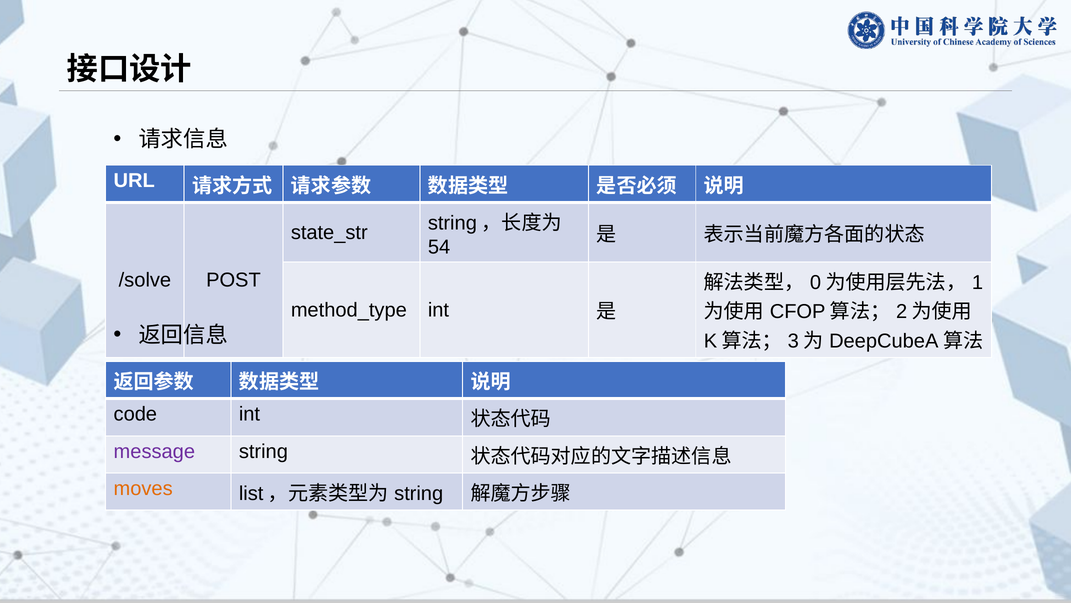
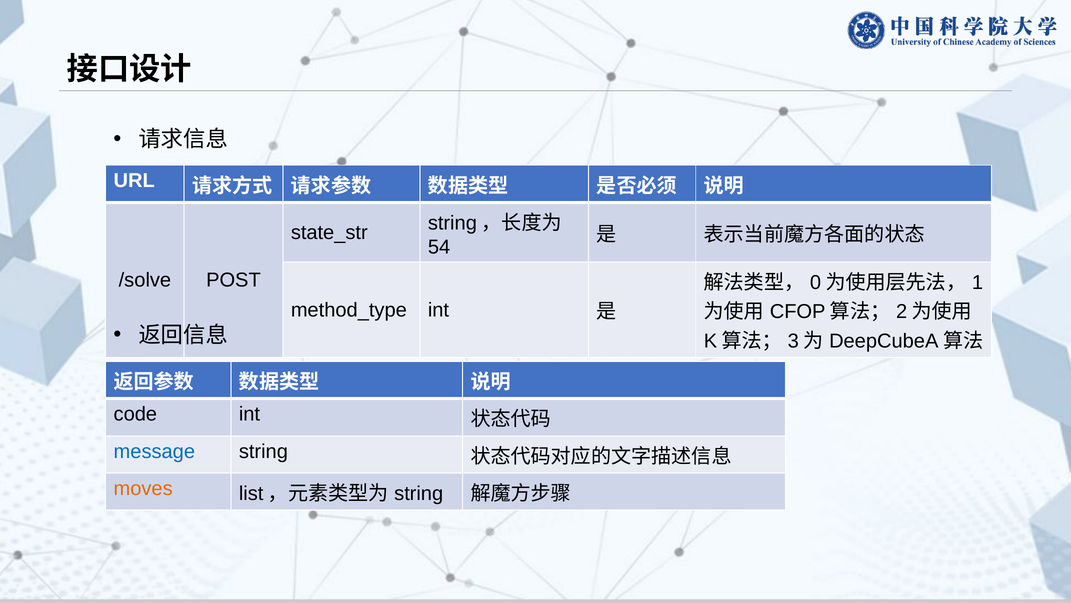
message colour: purple -> blue (154, 451)
